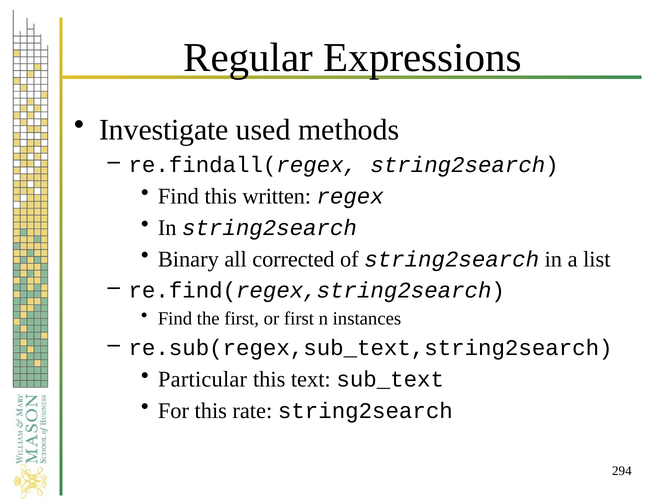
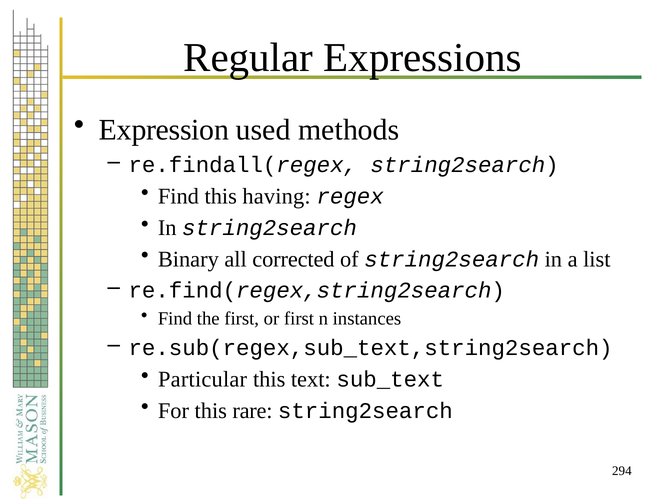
Investigate: Investigate -> Expression (164, 130)
written: written -> having (277, 196)
rate: rate -> rare (252, 411)
